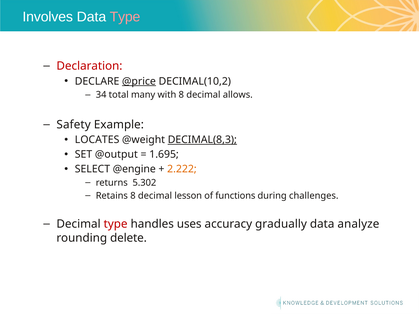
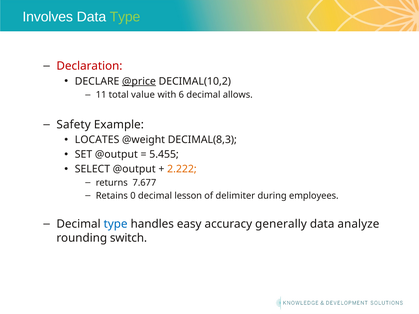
Type colour: pink -> light green (125, 17)
34: 34 -> 11 (101, 95)
many: many -> value (143, 95)
with 8: 8 -> 6 (181, 95)
DECIMAL(8,3 underline: present -> none (202, 140)
1.695: 1.695 -> 5.455 (164, 155)
SELECT @engine: @engine -> @output (134, 169)
5.302: 5.302 -> 7.677 (144, 183)
Retains 8: 8 -> 0 (133, 196)
functions: functions -> delimiter (235, 196)
challenges: challenges -> employees (314, 196)
type colour: red -> blue (116, 224)
uses: uses -> easy (189, 224)
gradually: gradually -> generally (281, 224)
delete: delete -> switch (129, 238)
